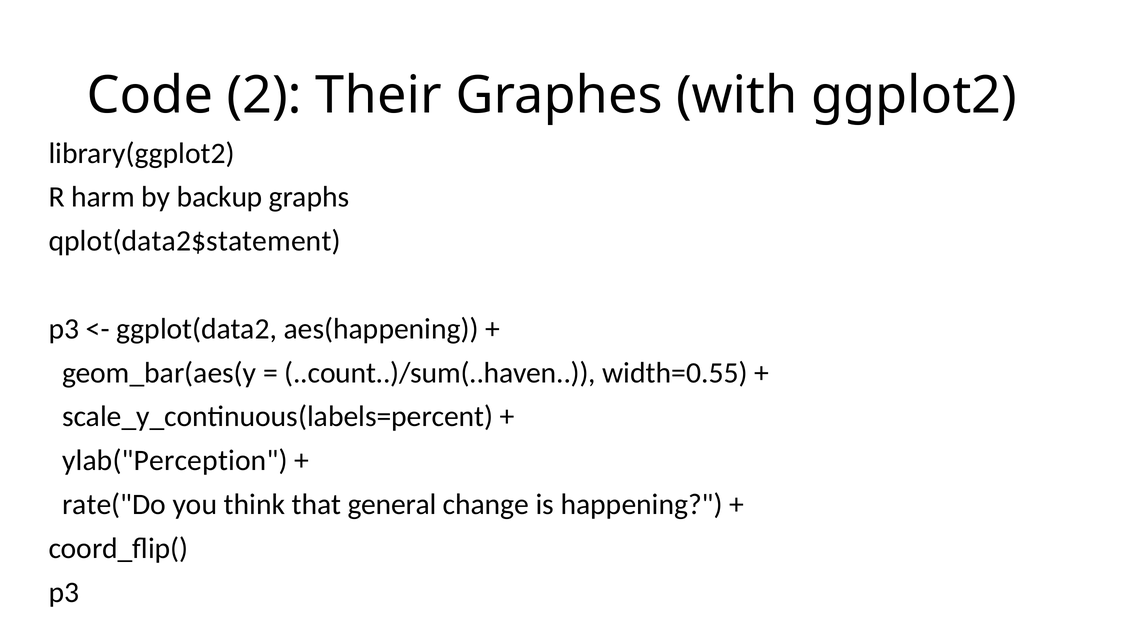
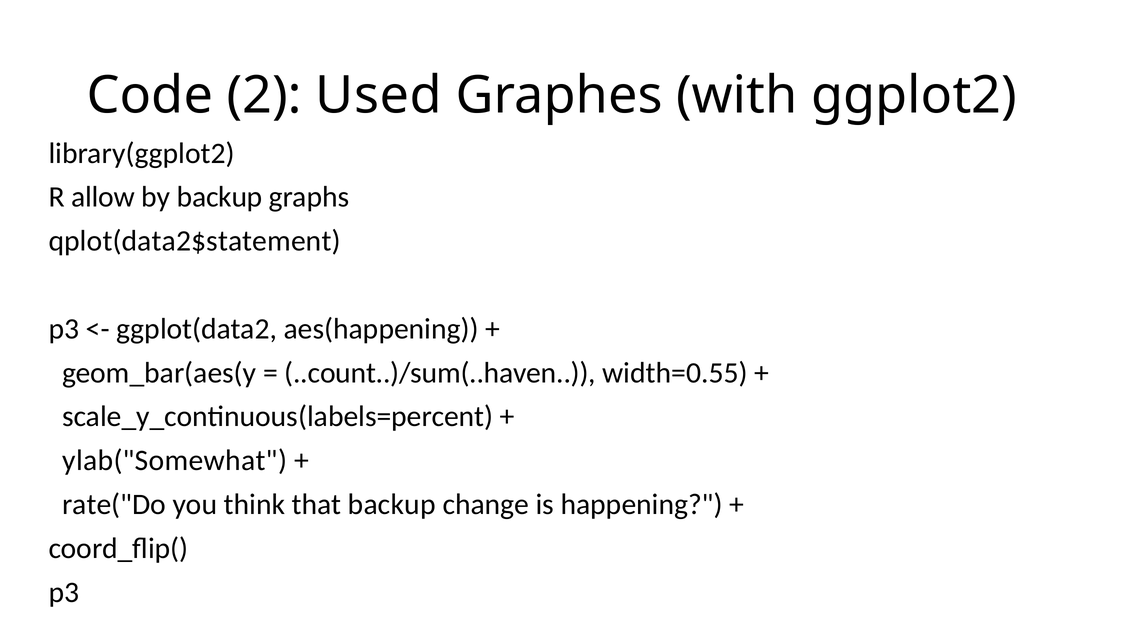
Their: Their -> Used (379, 96)
harm: harm -> allow (103, 197)
ylab("Perception: ylab("Perception -> ylab("Somewhat (175, 461)
that general: general -> backup (392, 505)
